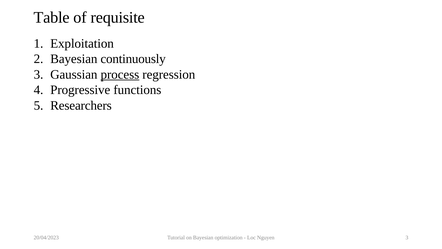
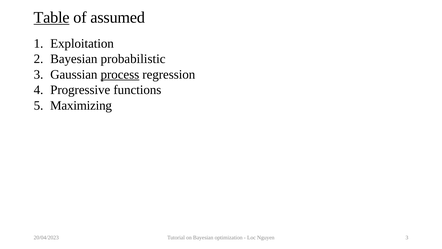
Table underline: none -> present (52, 17)
requisite: requisite -> assumed (118, 17)
continuously: continuously -> probabilistic (133, 59)
Researchers: Researchers -> Maximizing (81, 105)
